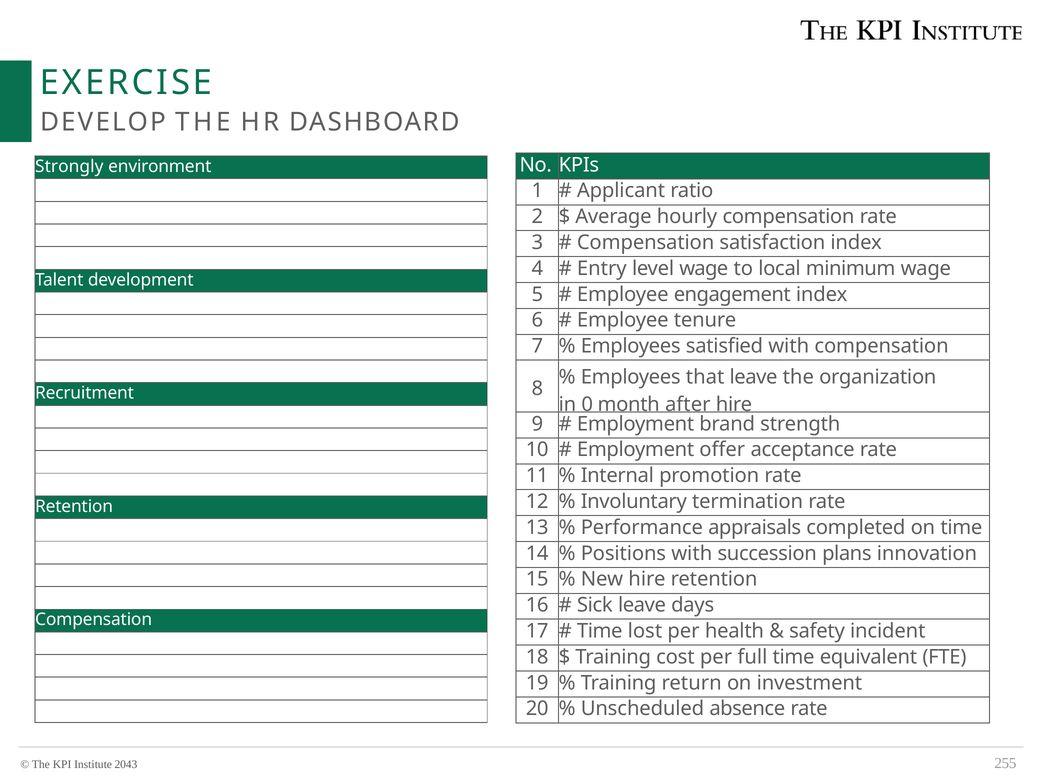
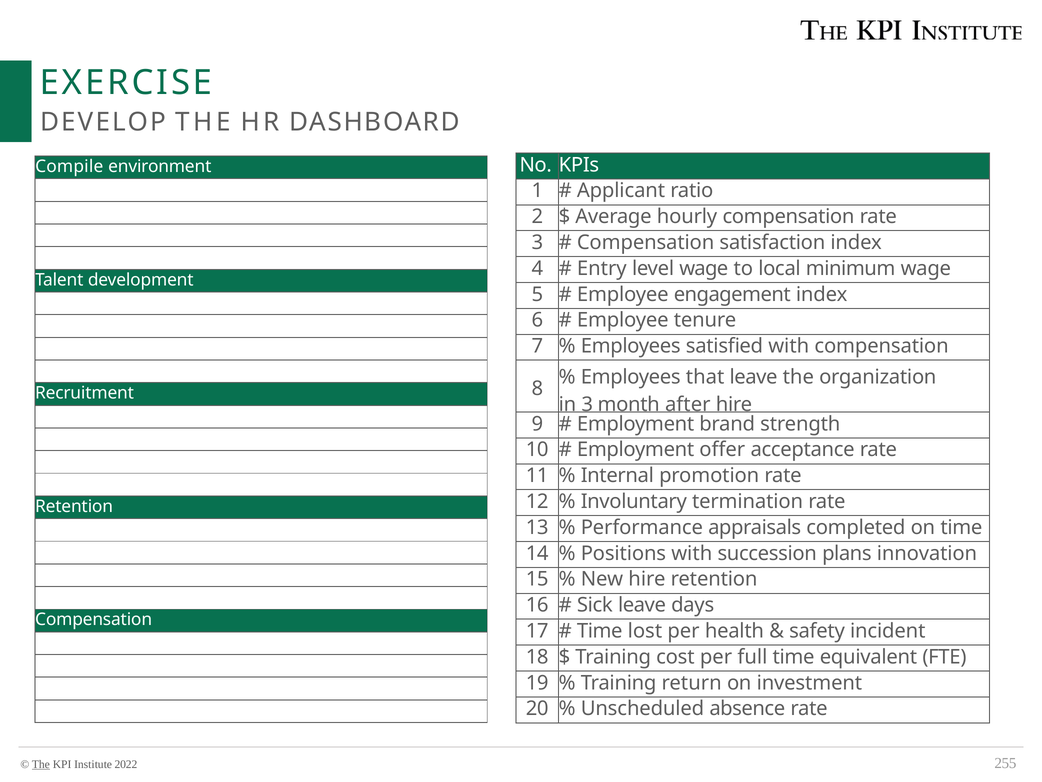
Strongly: Strongly -> Compile (69, 166)
in 0: 0 -> 3 (587, 404)
The underline: none -> present (41, 764)
2043: 2043 -> 2022 (126, 764)
